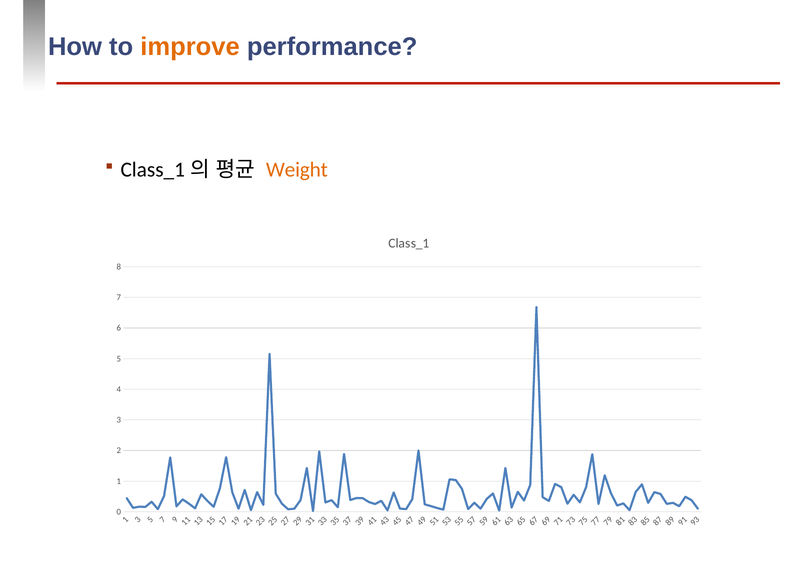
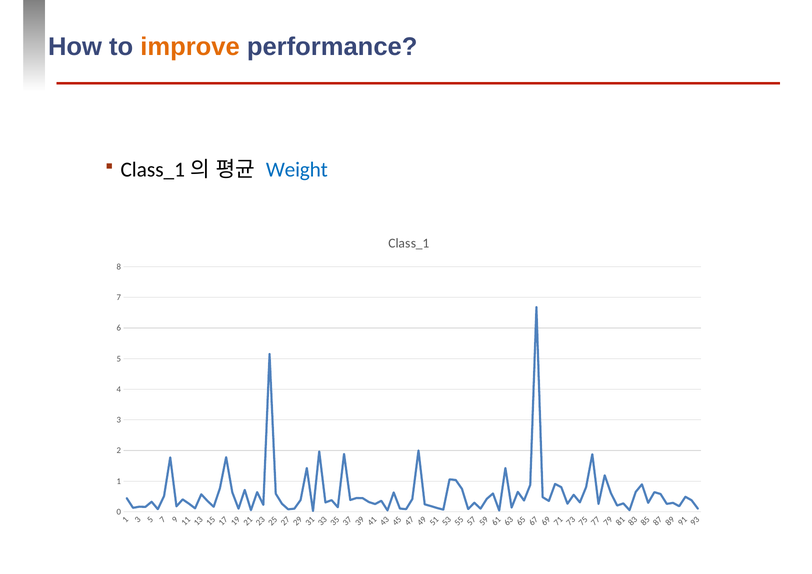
Weight colour: orange -> blue (297, 170)
